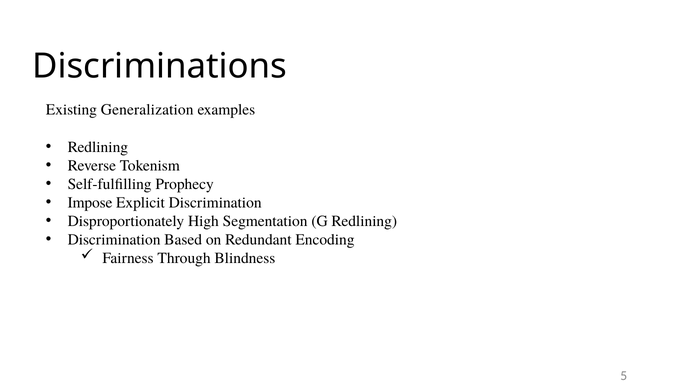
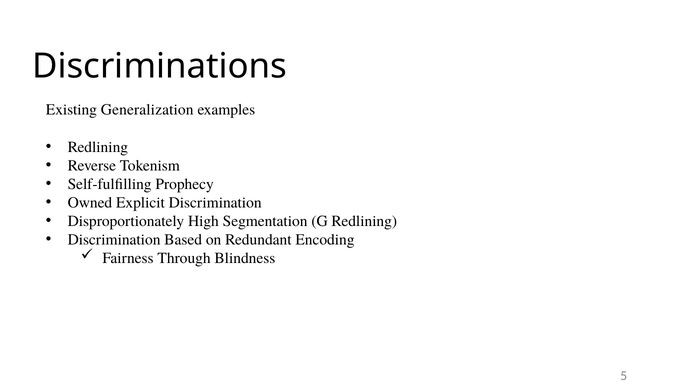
Impose: Impose -> Owned (90, 203)
